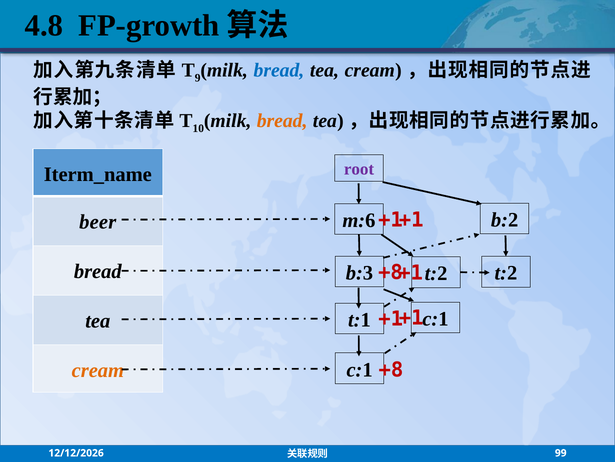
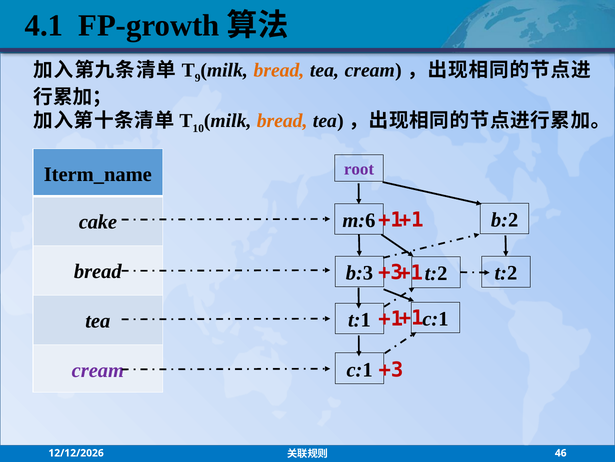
4.8: 4.8 -> 4.1 (44, 25)
bread colour: blue -> orange (279, 70)
beer: beer -> cake (98, 222)
+8: +8 -> +3 (390, 272)
+8: +8 -> +3 (391, 369)
cream colour: orange -> purple (98, 370)
99: 99 -> 46 (561, 452)
